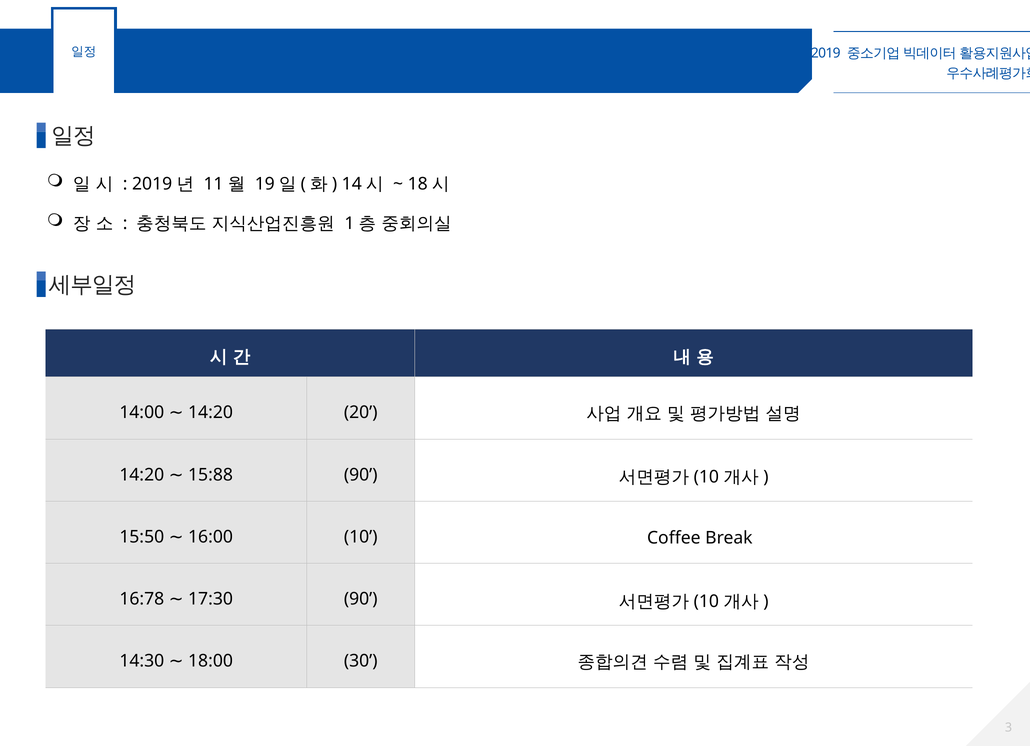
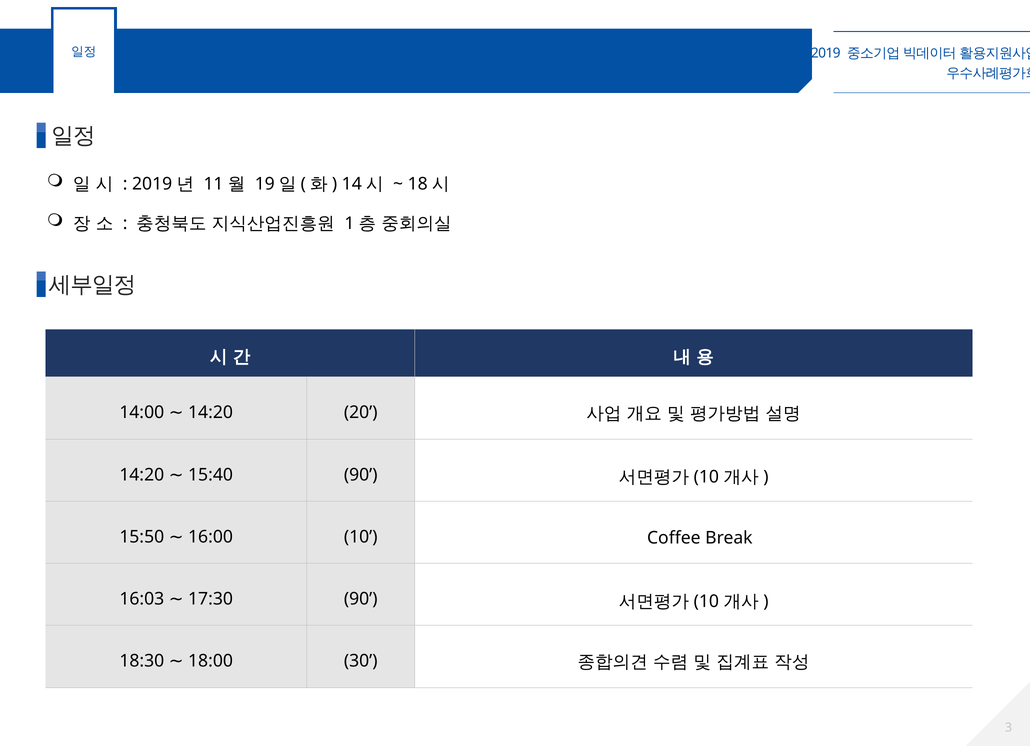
15:88: 15:88 -> 15:40 (211, 475)
16:78: 16:78 -> 16:03 (142, 599)
14:30: 14:30 -> 18:30 (142, 661)
